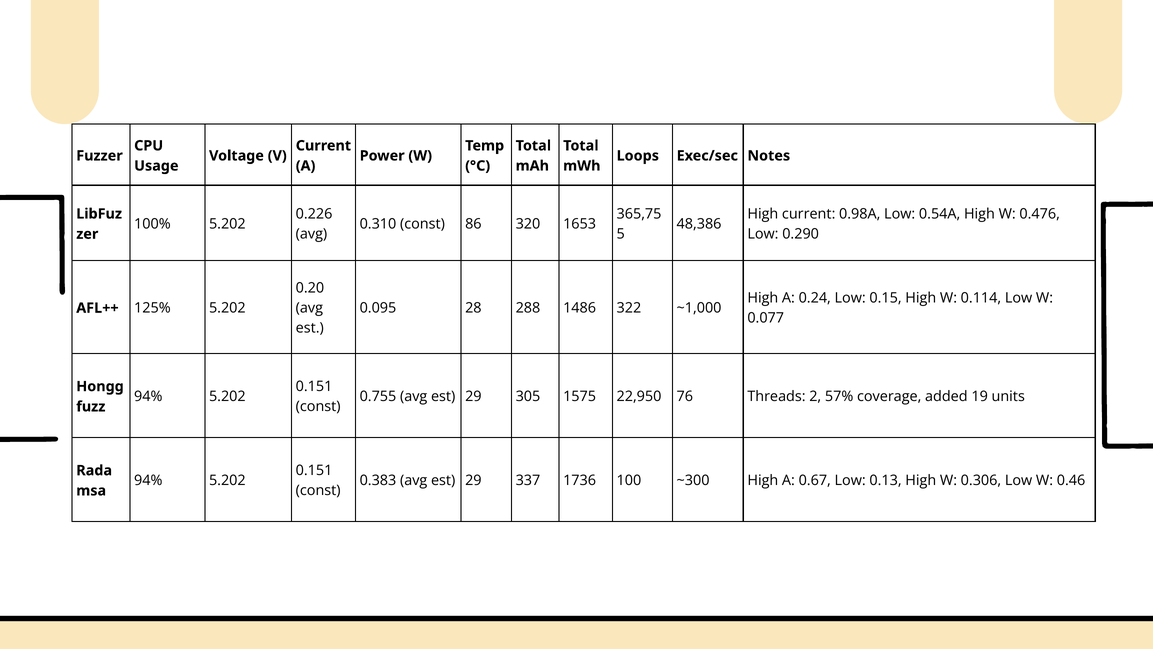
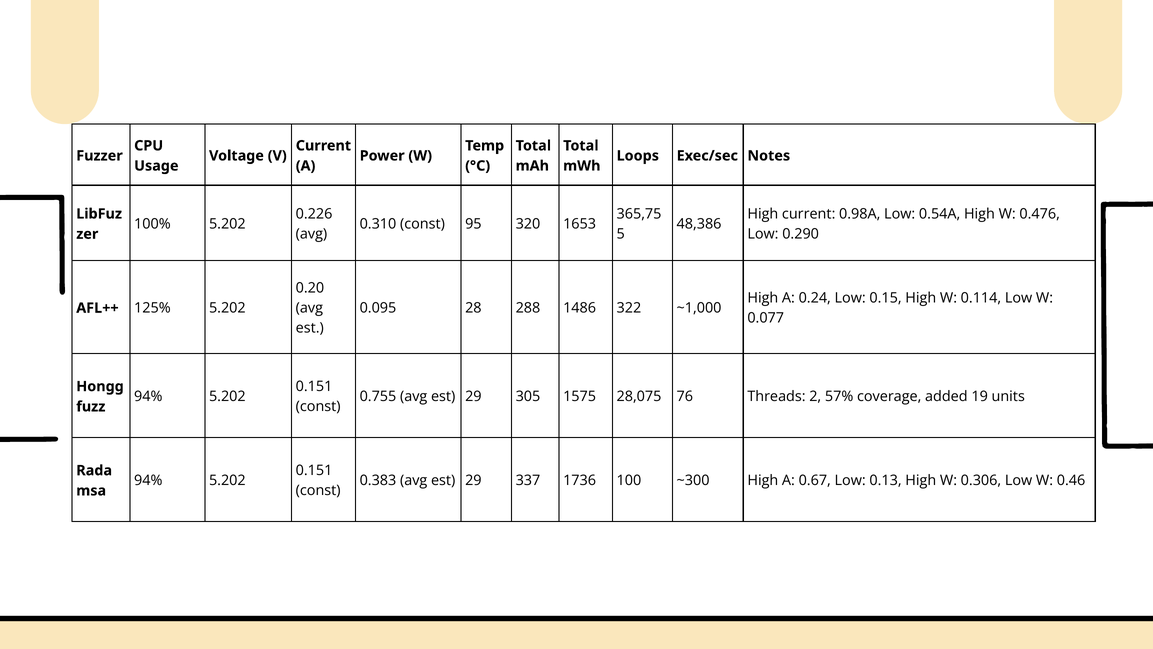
86: 86 -> 95 (473, 224)
22,950: 22,950 -> 28,075 (639, 396)
